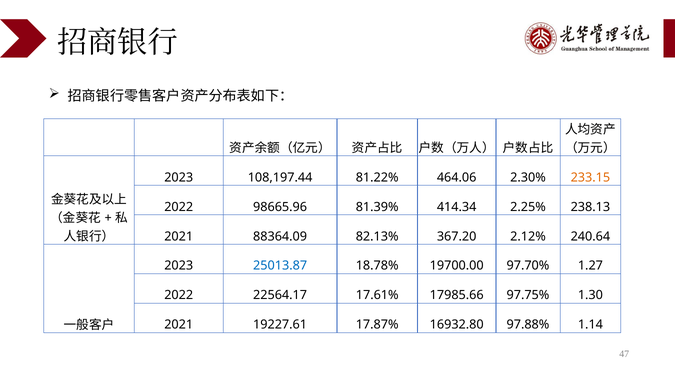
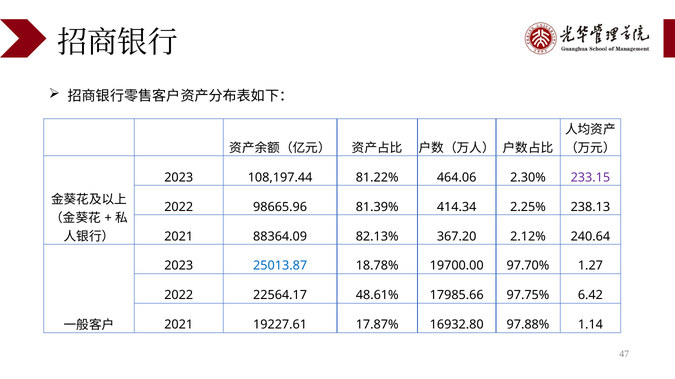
233.15 colour: orange -> purple (590, 178)
17.61%: 17.61% -> 48.61% (377, 296)
1.30: 1.30 -> 6.42 (590, 296)
